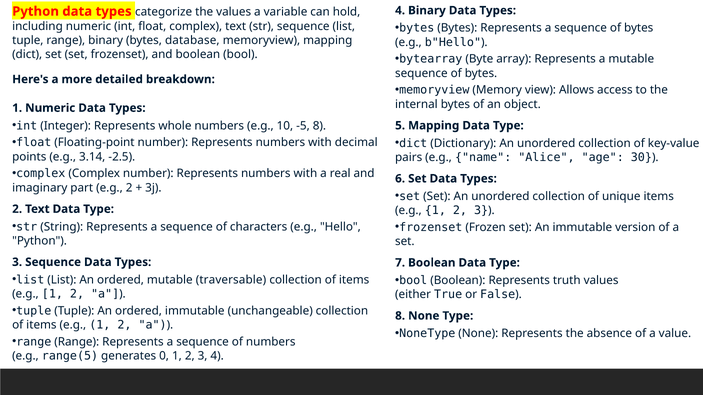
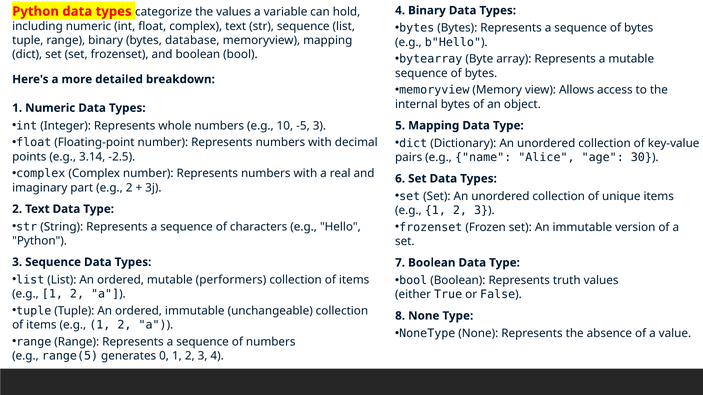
-5 8: 8 -> 3 (319, 126)
traversable: traversable -> performers (231, 280)
